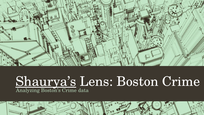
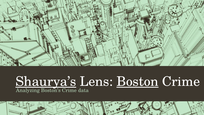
Boston underline: none -> present (138, 81)
